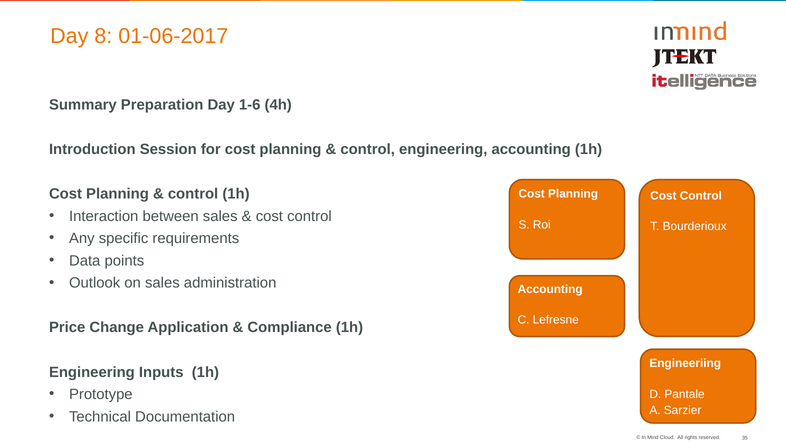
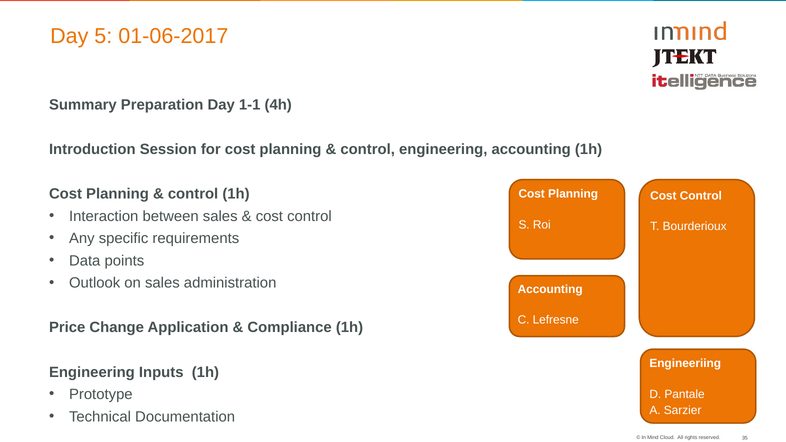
8: 8 -> 5 (103, 36)
1-6: 1-6 -> 1-1 (250, 105)
